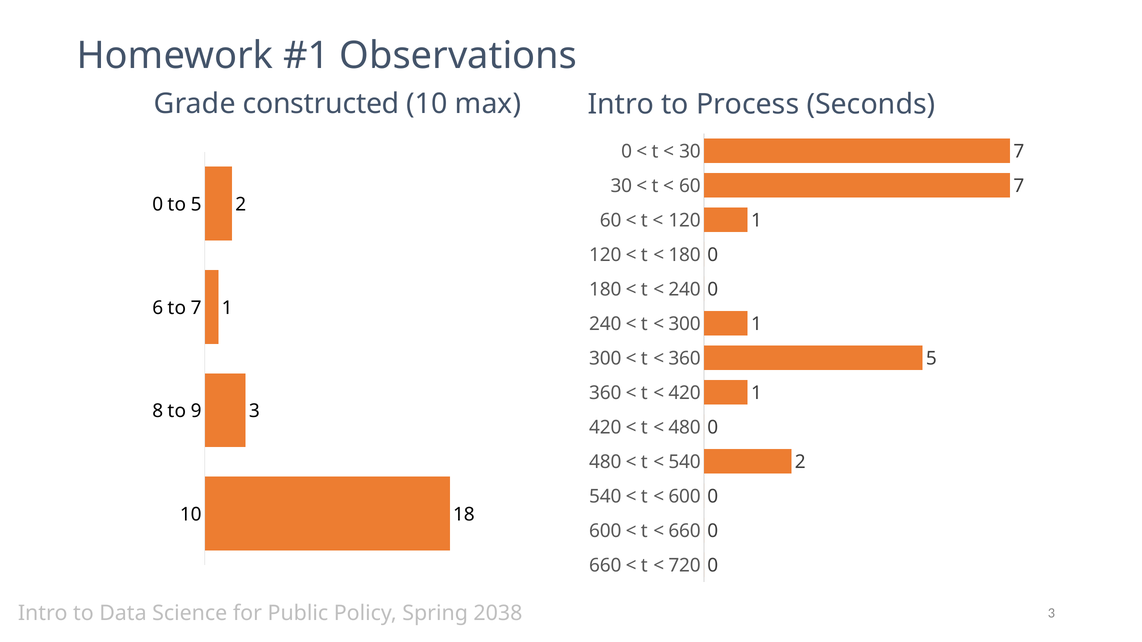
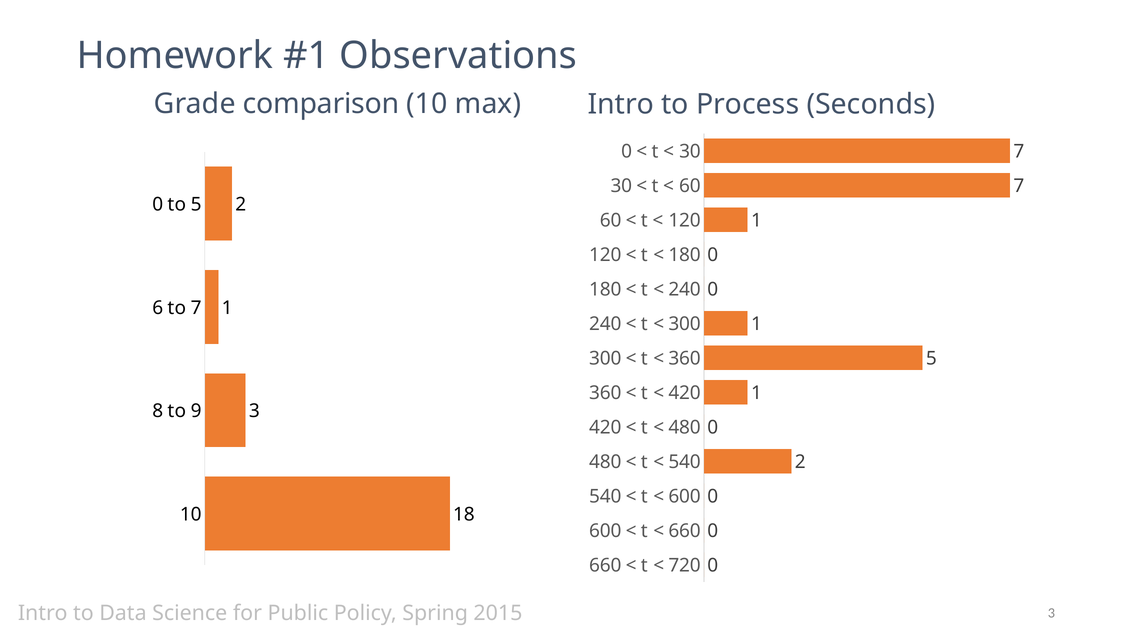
constructed: constructed -> comparison (321, 104)
2038: 2038 -> 2015 (498, 614)
